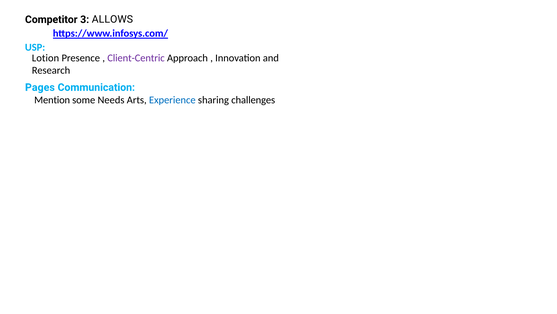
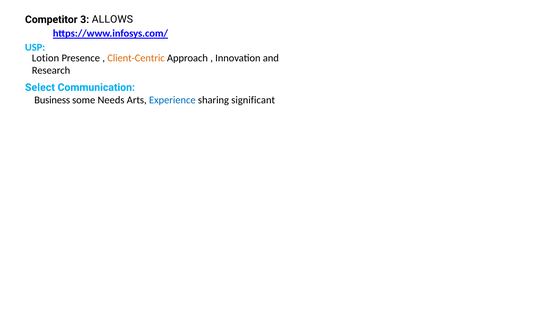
Client-Centric colour: purple -> orange (136, 58)
Pages: Pages -> Select (40, 87)
Mention: Mention -> Business (52, 100)
challenges: challenges -> significant (253, 100)
